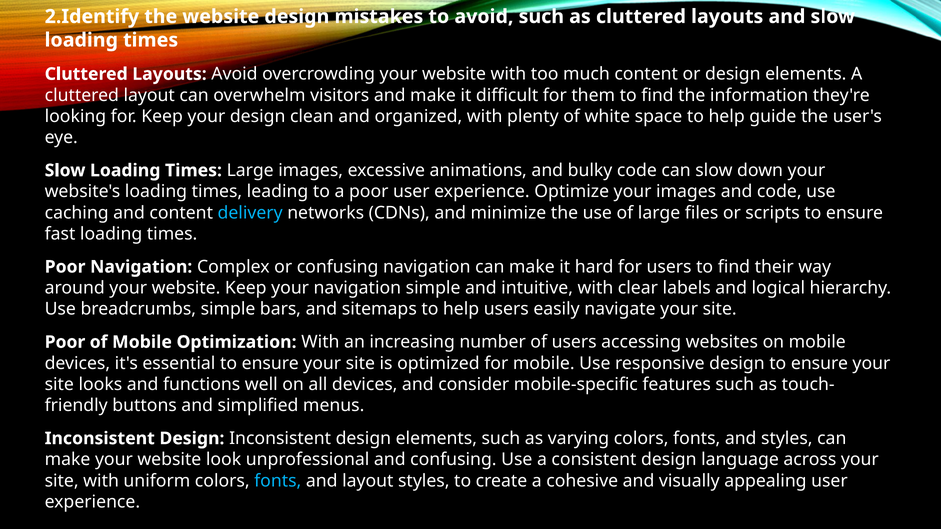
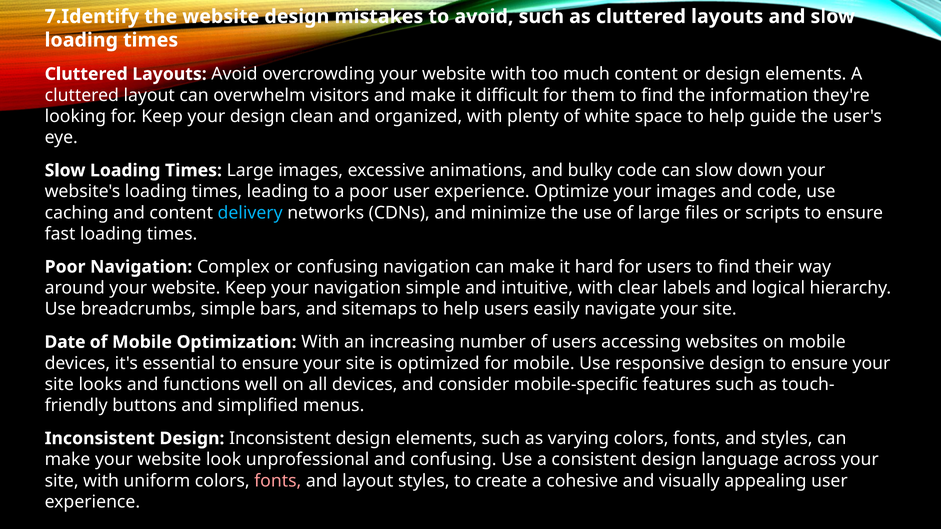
2.Identify: 2.Identify -> 7.Identify (92, 17)
Poor: Poor -> Date (65, 342)
fonts colour: light blue -> pink (278, 481)
